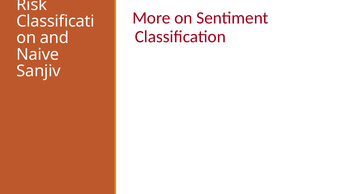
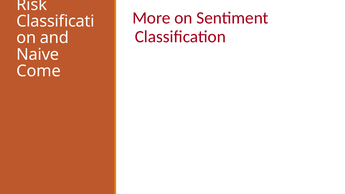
Sanjiv: Sanjiv -> Come (39, 71)
